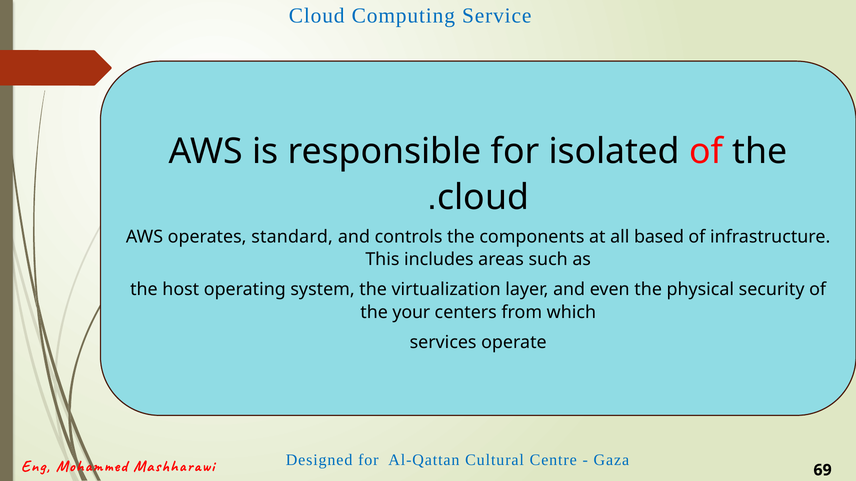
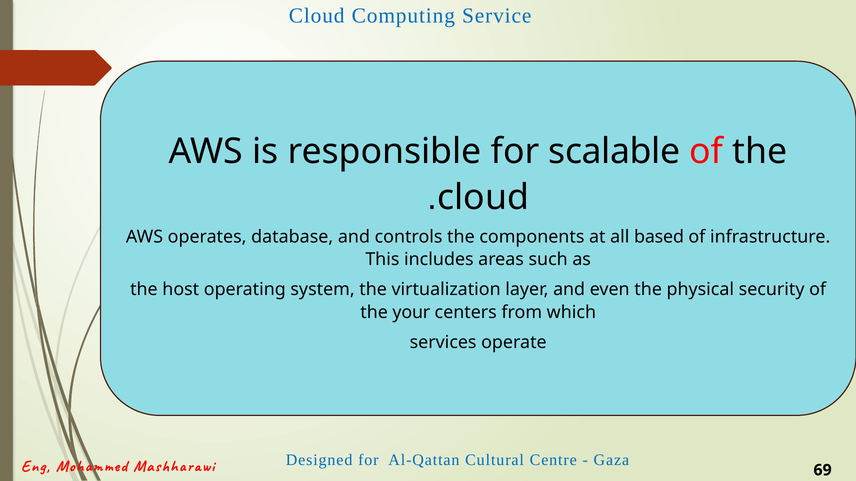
isolated: isolated -> scalable (614, 152)
standard: standard -> database (292, 237)
